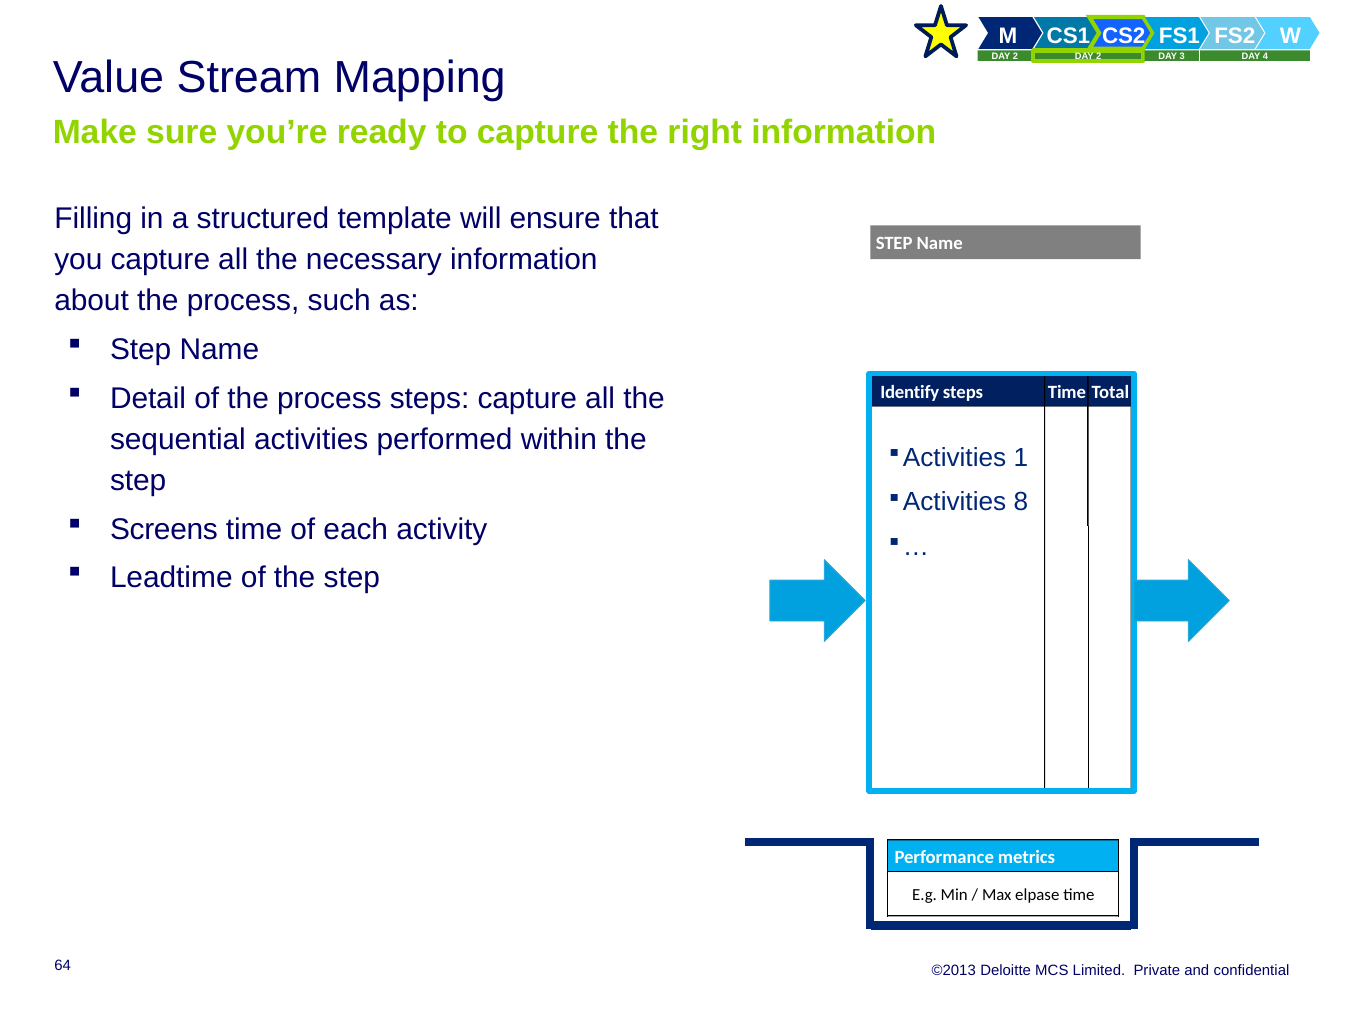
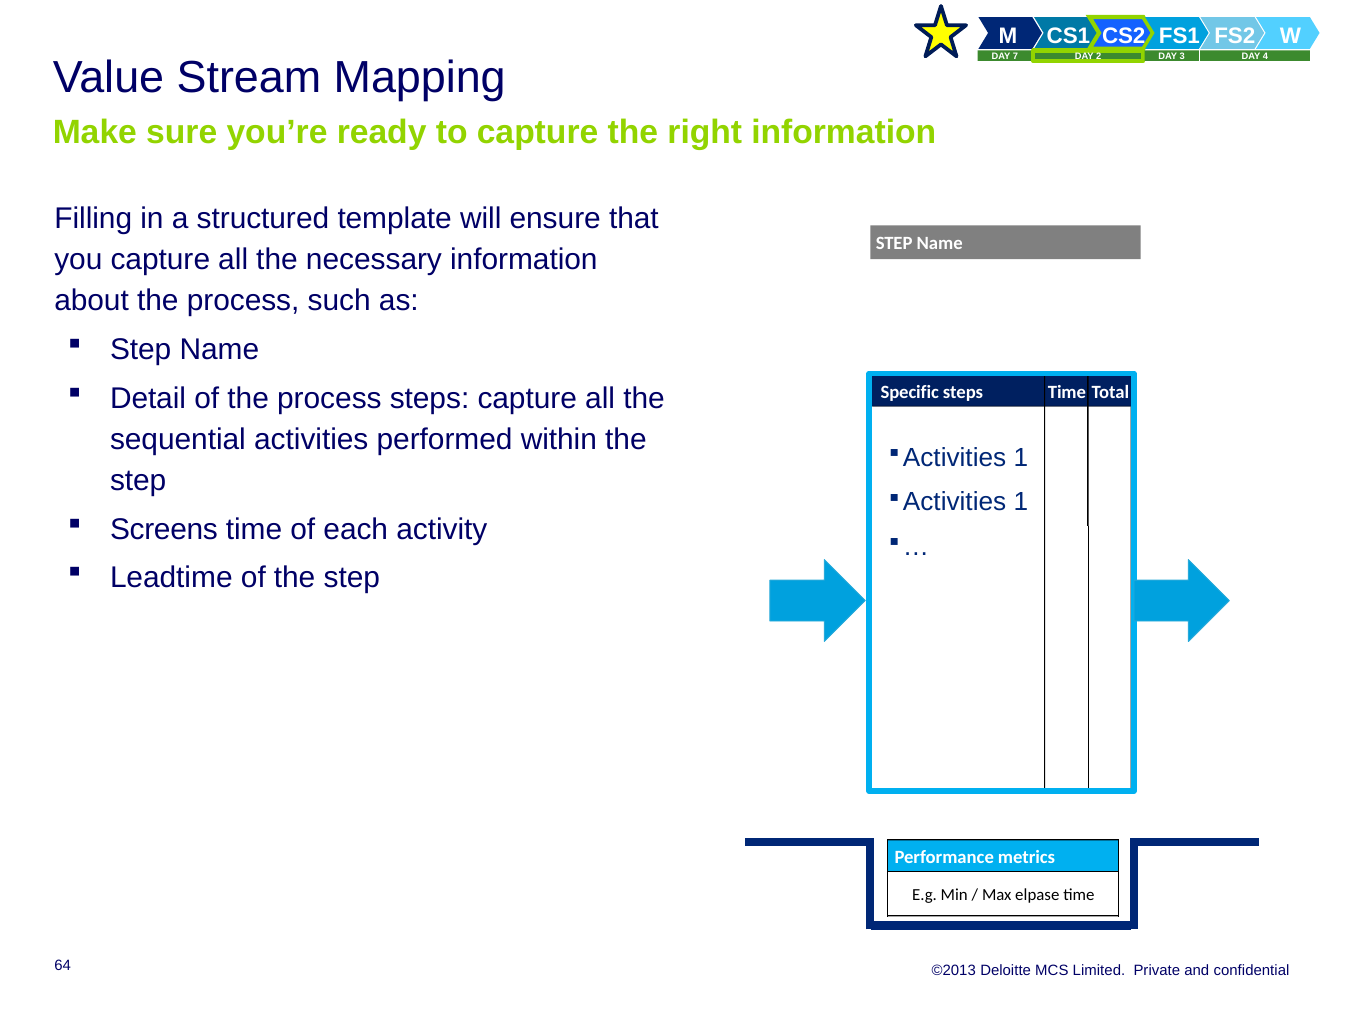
2: 2 -> 7 (1015, 57)
Identify: Identify -> Specific (910, 392)
8: 8 -> 1 (1021, 502)
